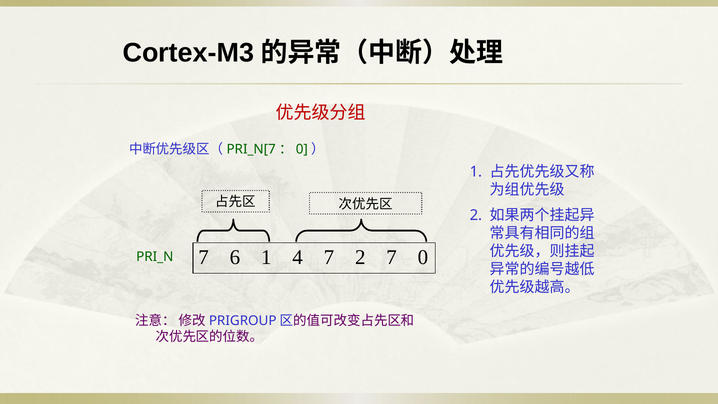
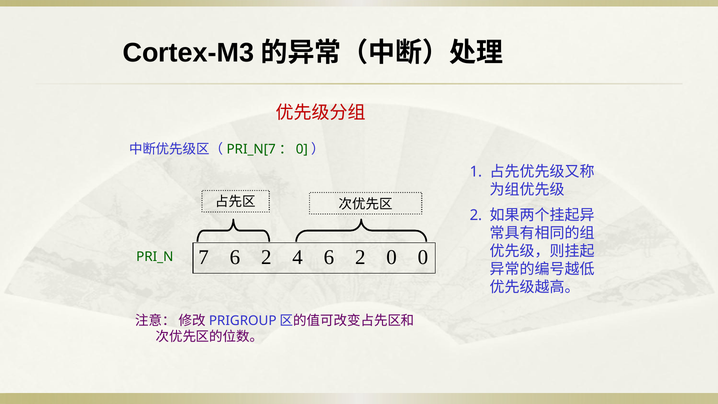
7 6 1: 1 -> 2 (266, 257)
4 7: 7 -> 6 (329, 257)
2 7: 7 -> 0 (392, 257)
